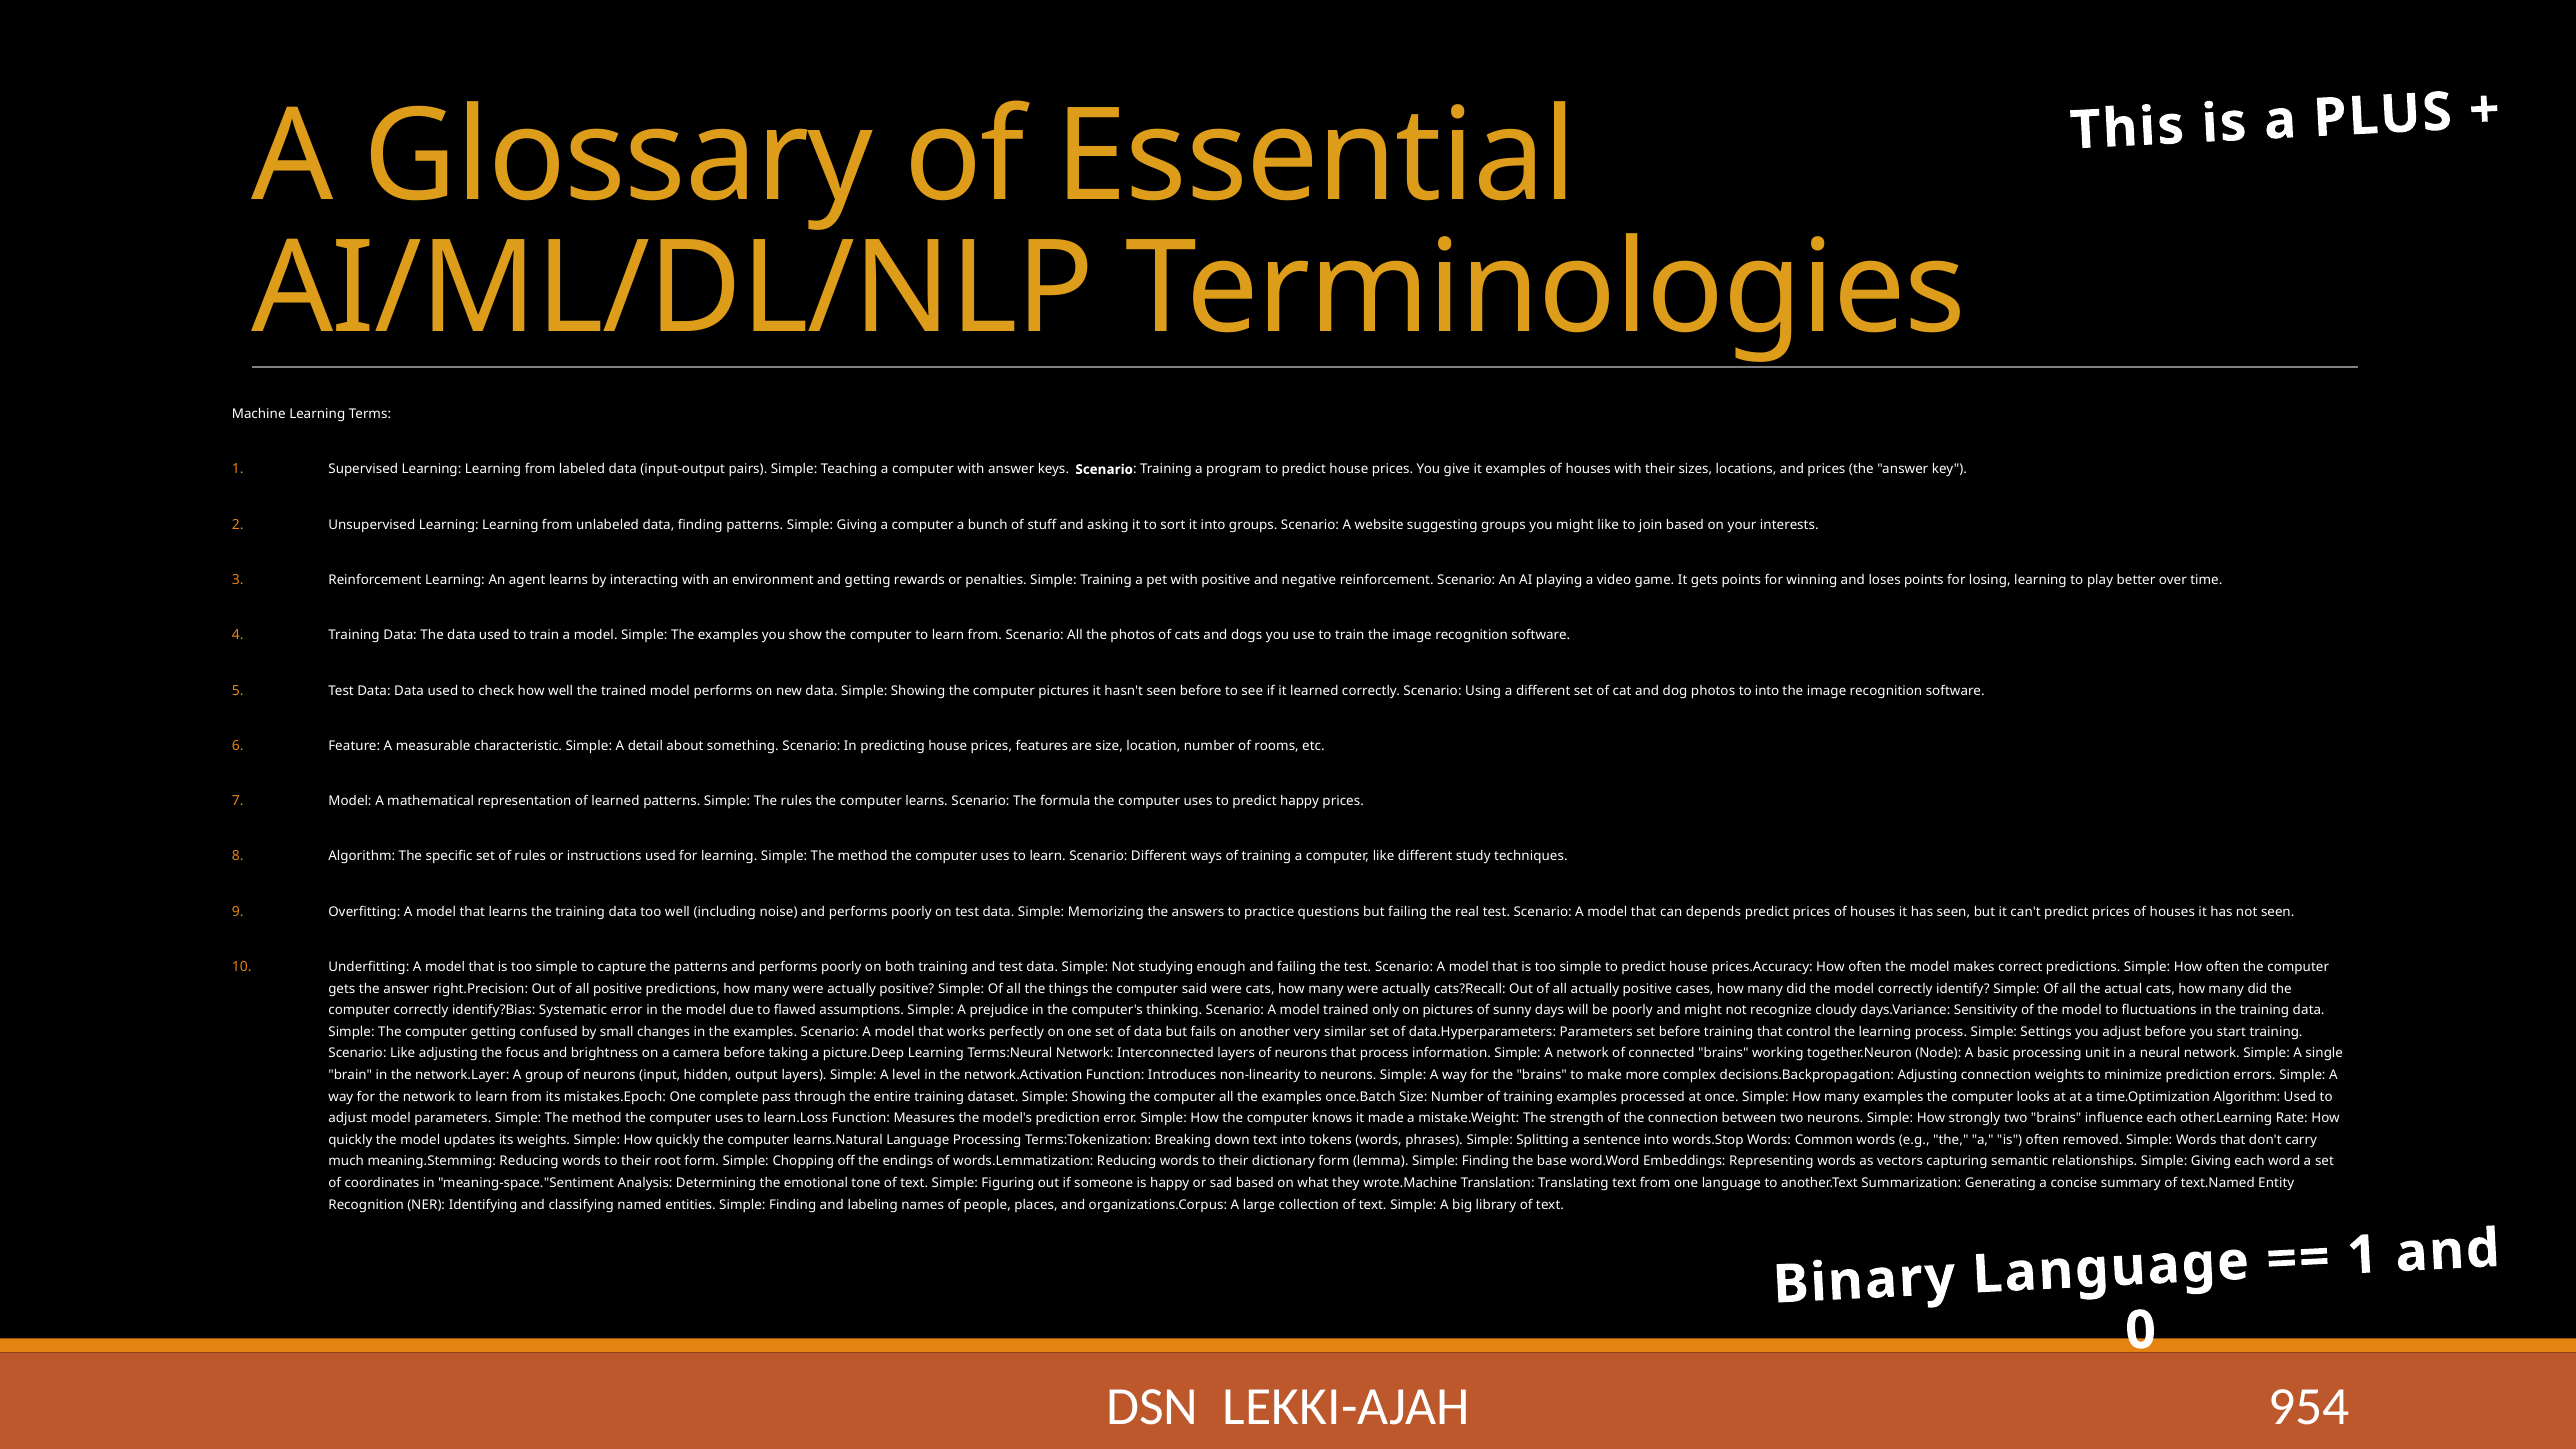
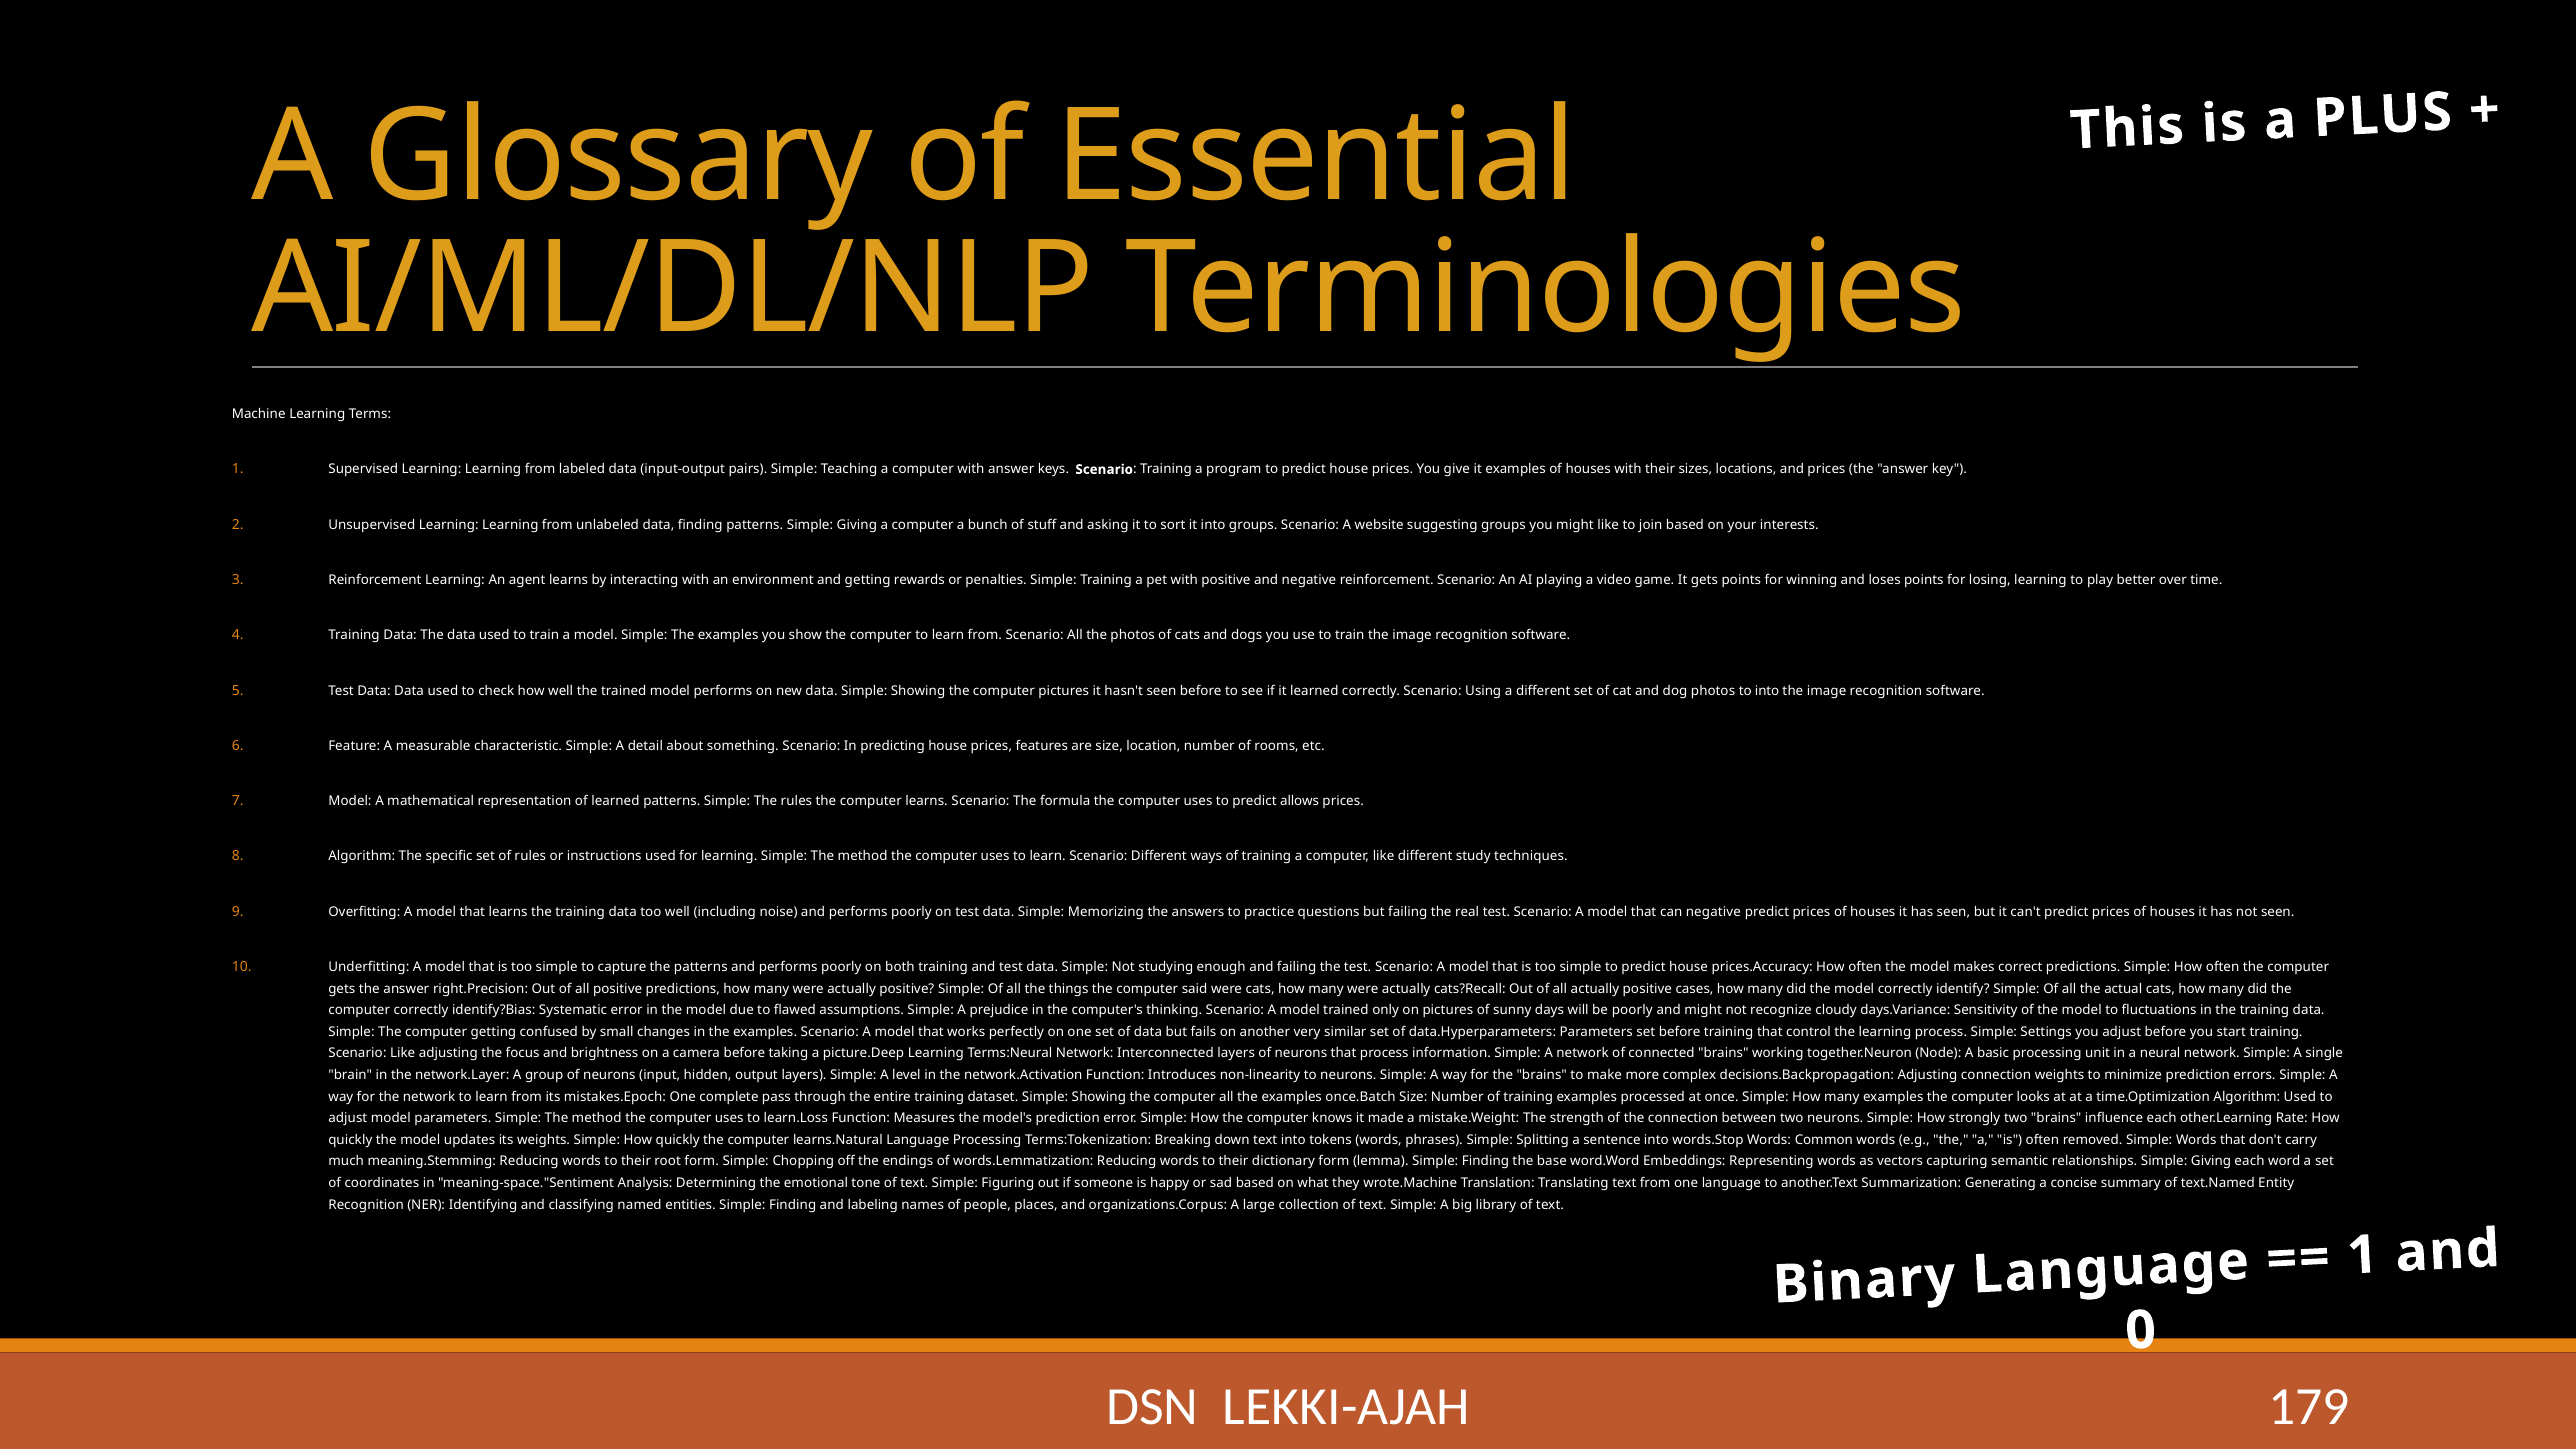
predict happy: happy -> allows (1300, 801)
can depends: depends -> negative (1713, 912)
954: 954 -> 179 (2309, 1406)
